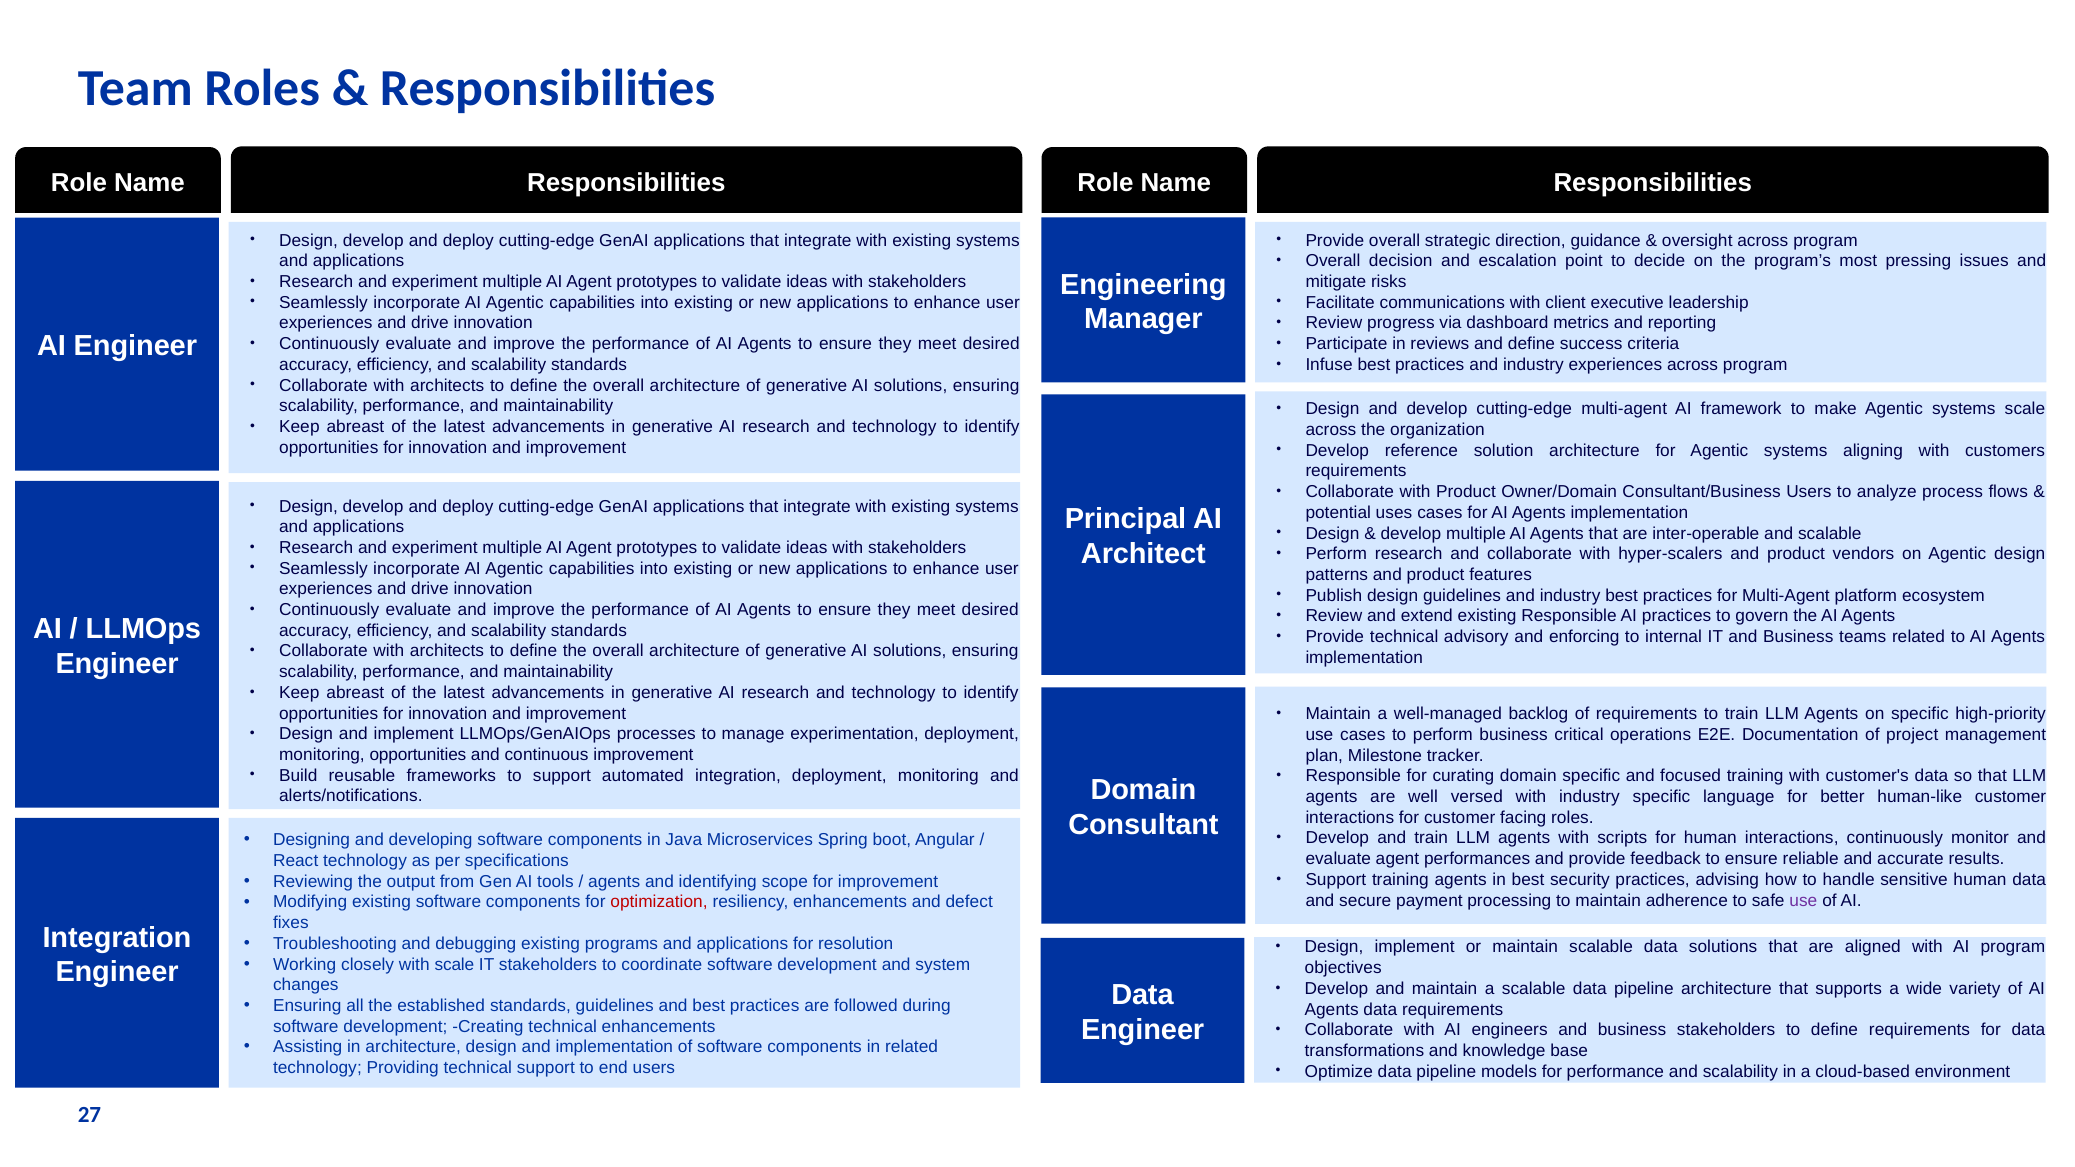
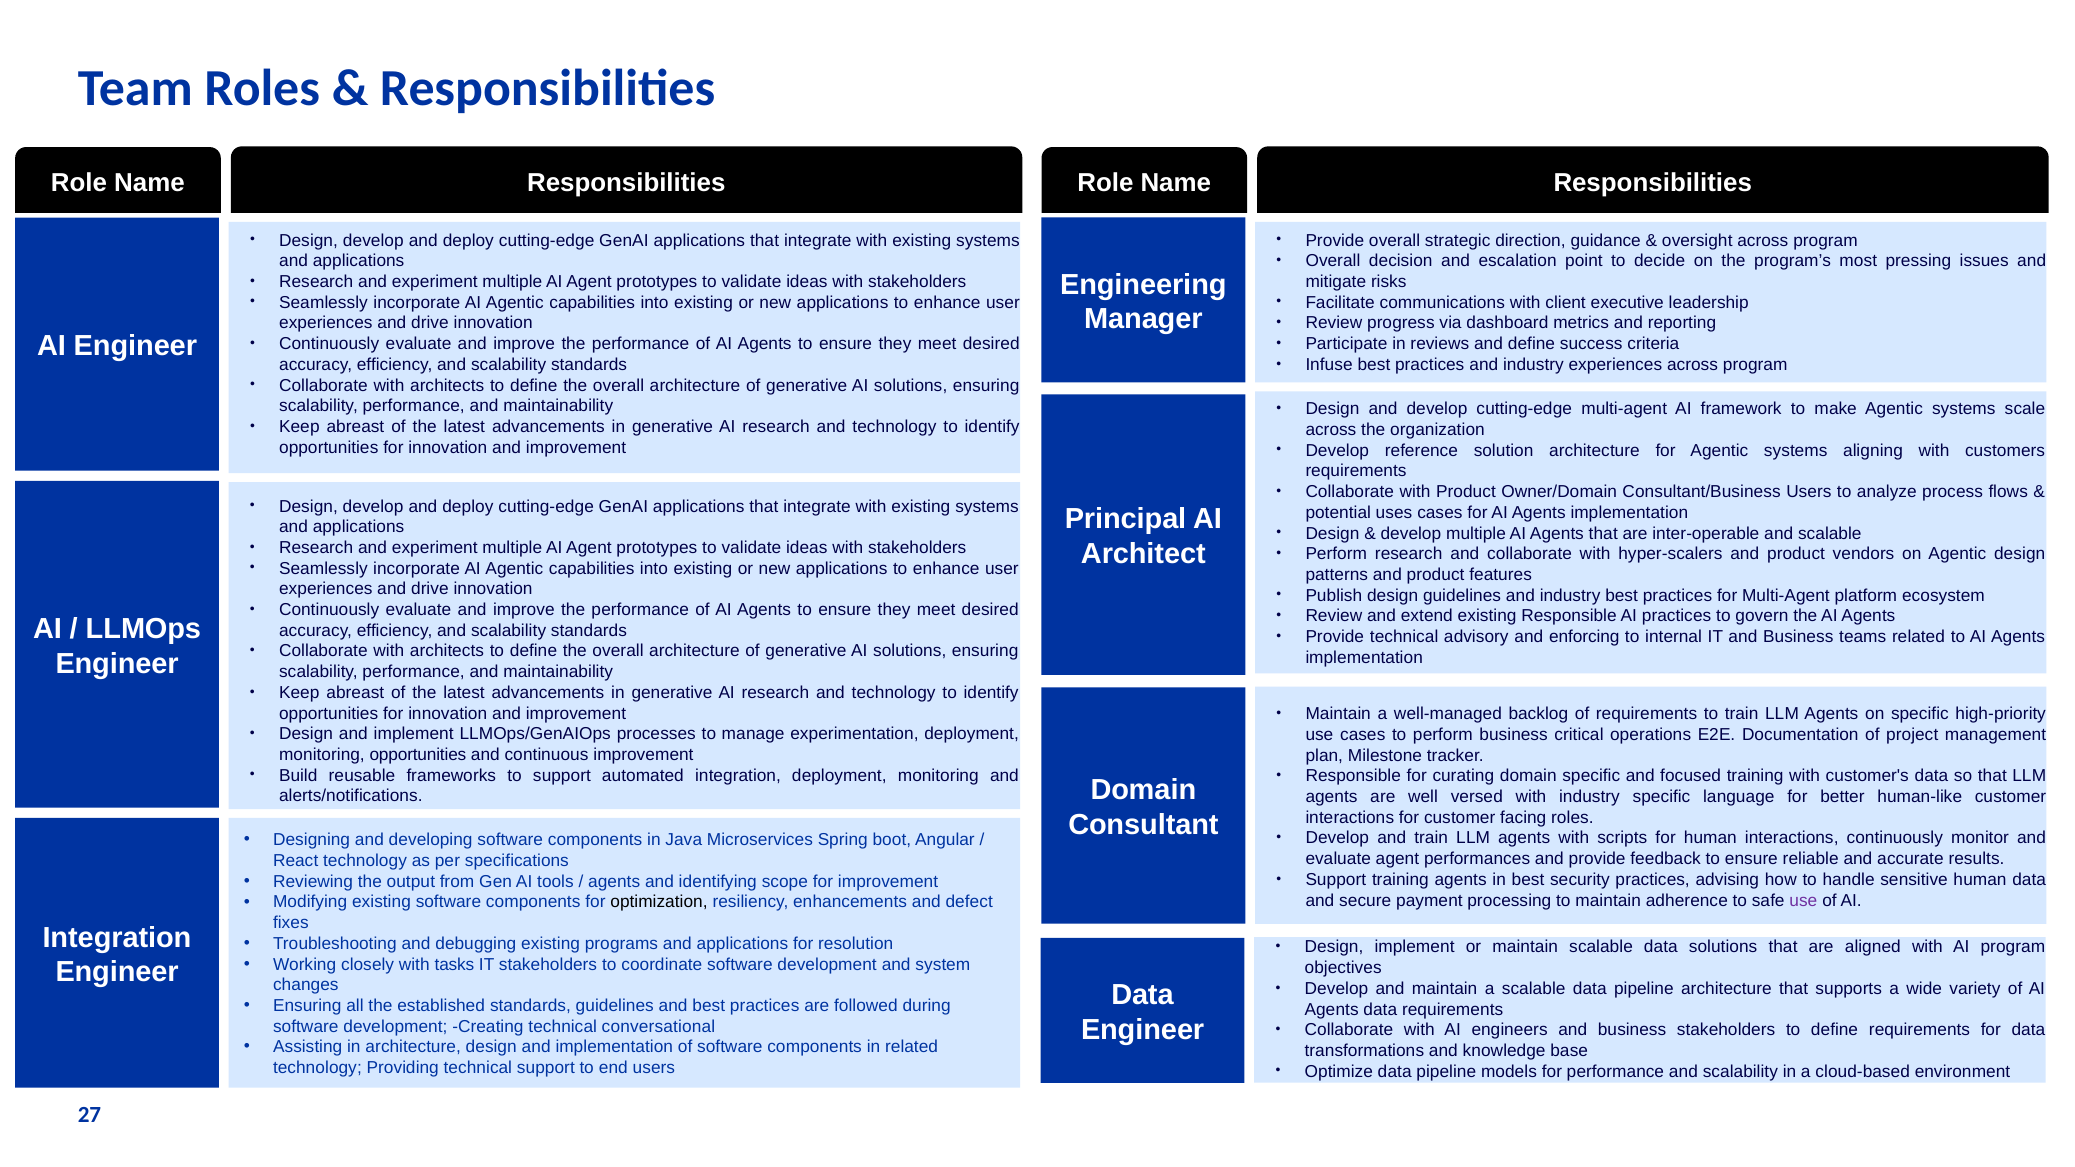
optimization colour: red -> black (659, 902)
with scale: scale -> tasks (454, 964)
technical enhancements: enhancements -> conversational (659, 1027)
